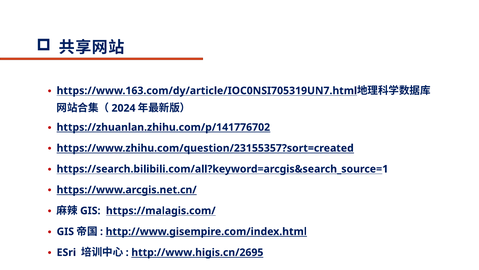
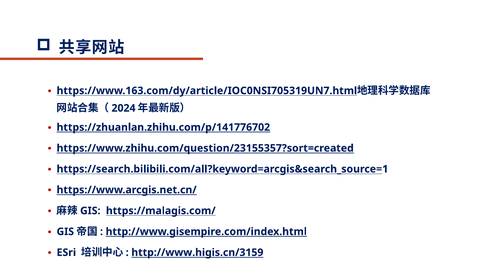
http://www.higis.cn/2695: http://www.higis.cn/2695 -> http://www.higis.cn/3159 (197, 252)
